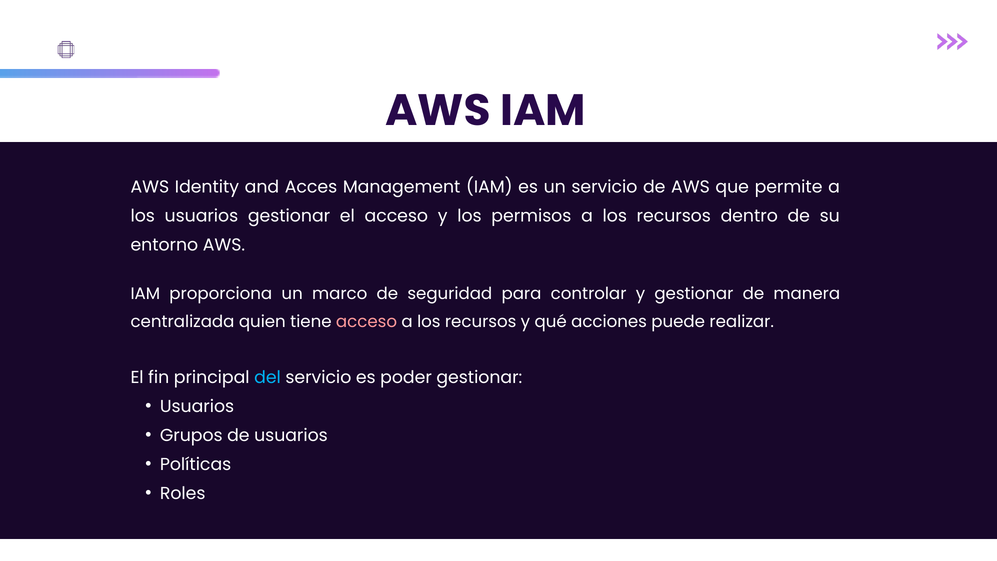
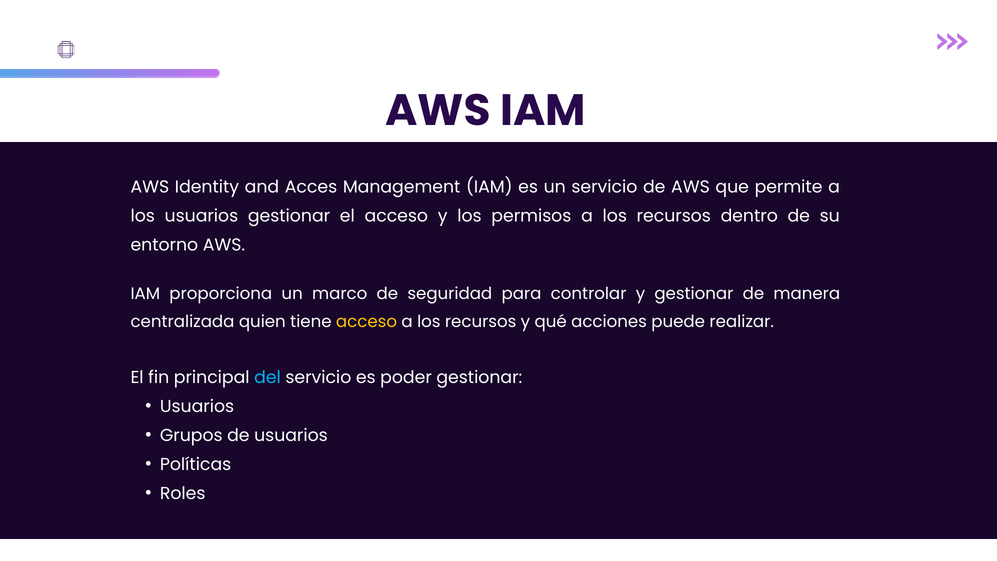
acceso colour: pink -> yellow (367, 322)
